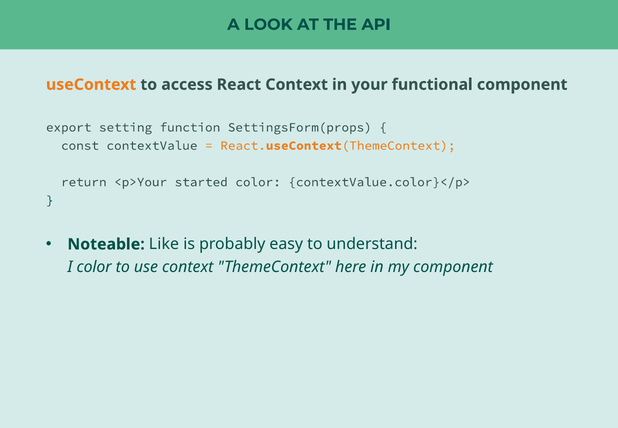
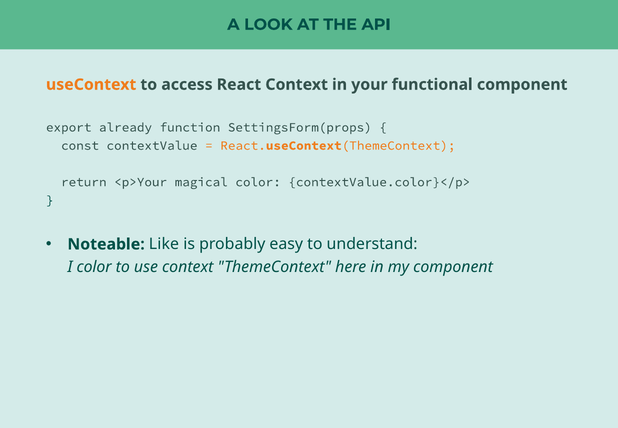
setting: setting -> already (126, 127)
started: started -> magical (201, 182)
